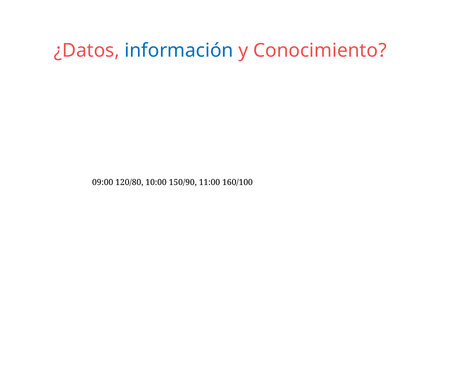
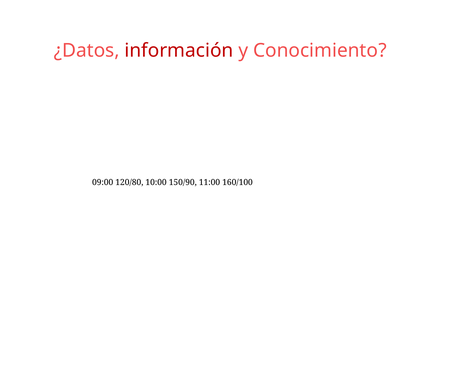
información colour: blue -> red (179, 51)
